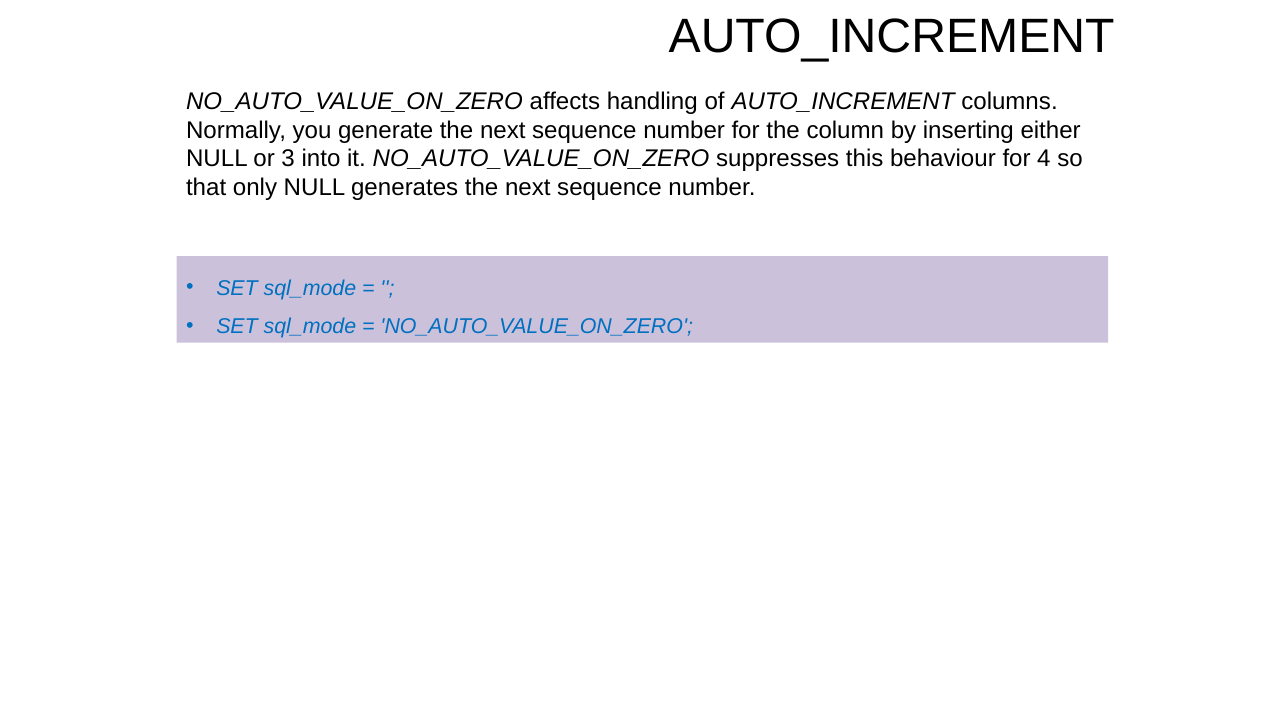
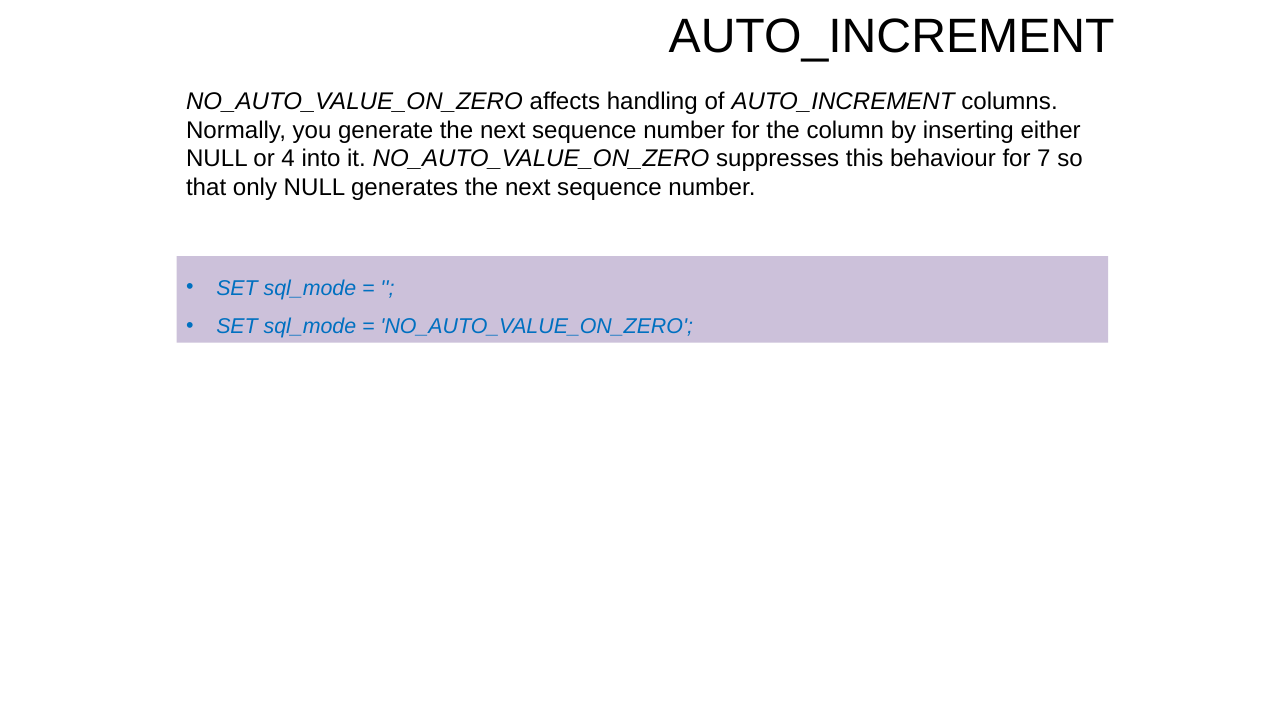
3: 3 -> 4 (288, 159)
4: 4 -> 7 (1044, 159)
